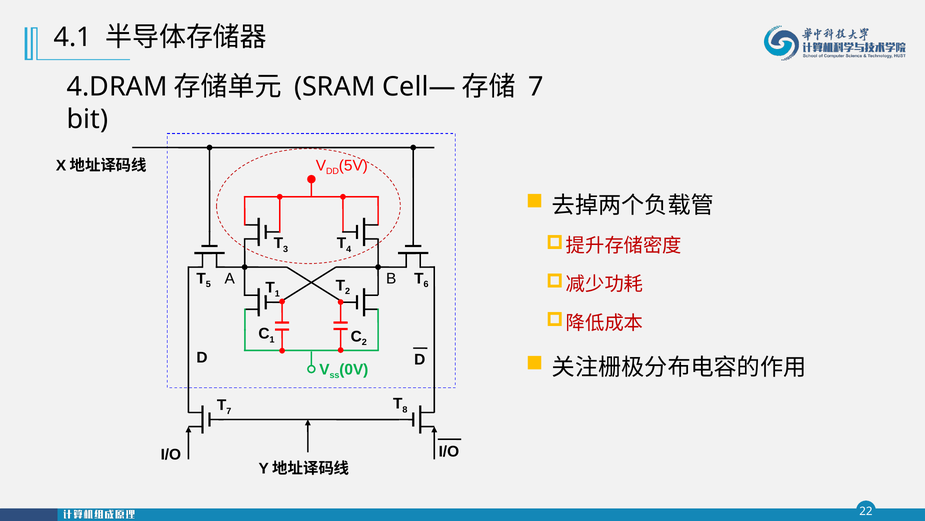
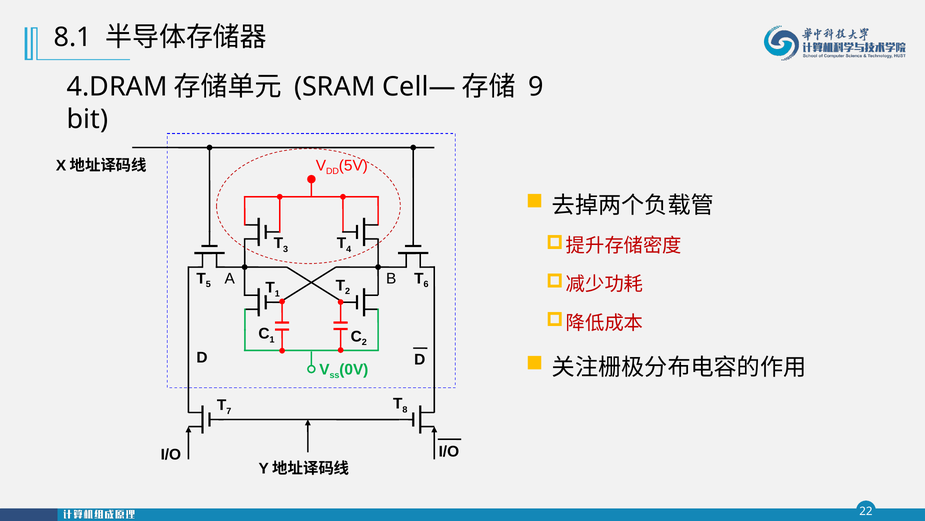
4.1: 4.1 -> 8.1 (73, 37)
7: 7 -> 9 (536, 87)
